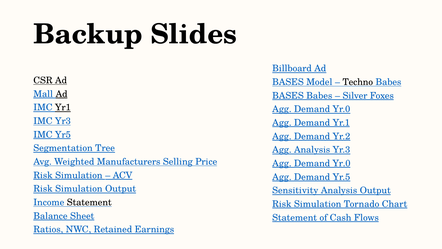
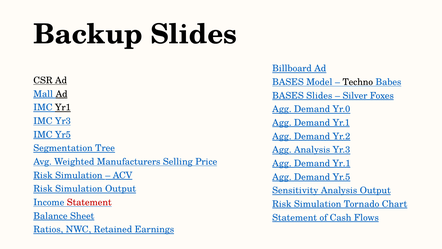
BASES Babes: Babes -> Slides (319, 96)
Yr.0: Yr.0 -> Yr.1 (342, 163)
Statement colour: black -> red (89, 202)
